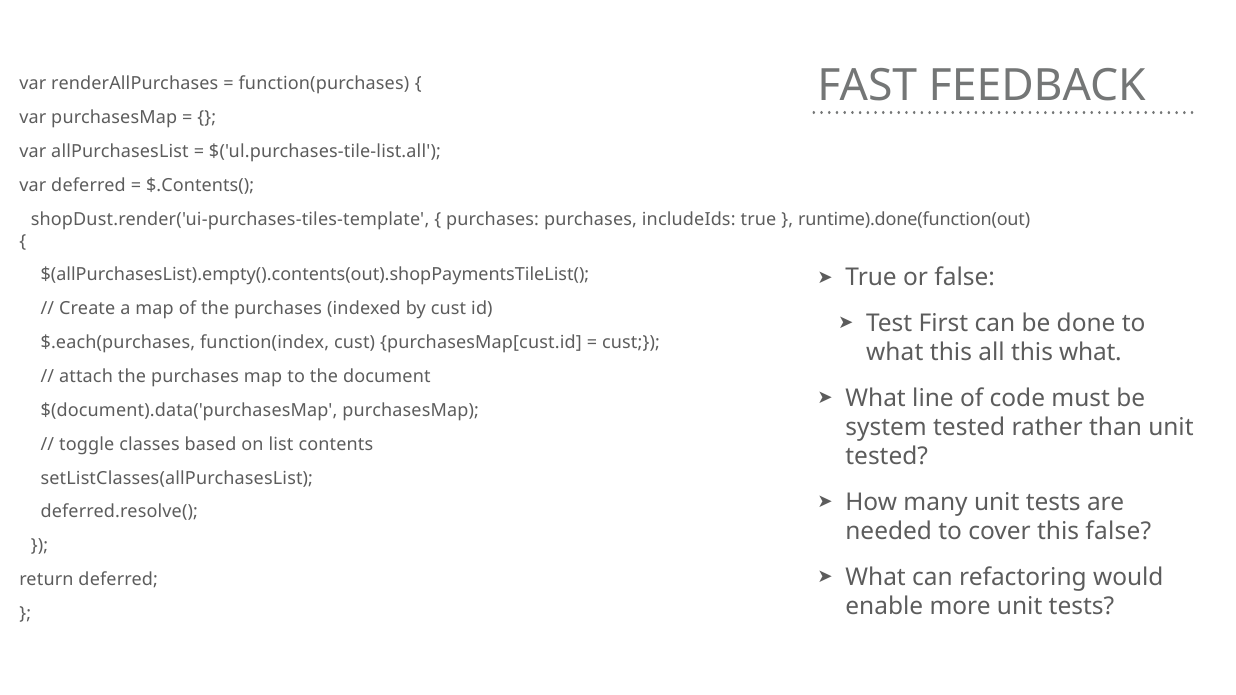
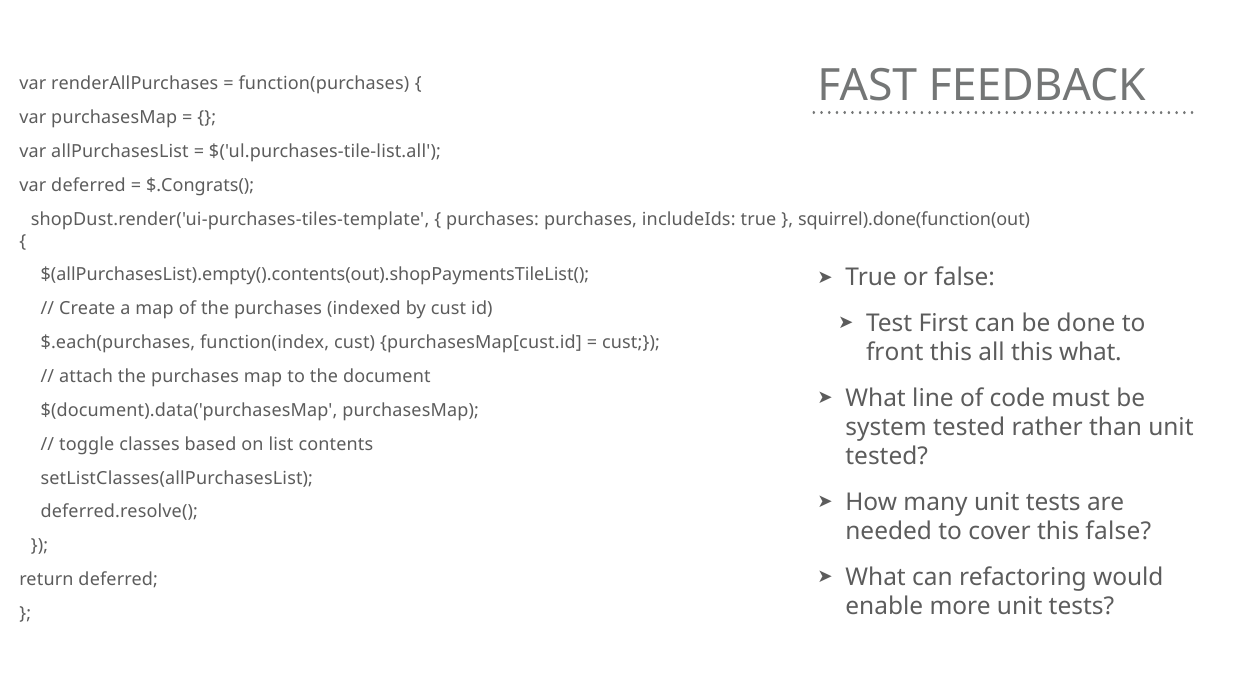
$.Contents(: $.Contents( -> $.Congrats( (200, 186)
runtime).done(function(out: runtime).done(function(out -> squirrel).done(function(out (914, 220)
what: what -> front (895, 353)
